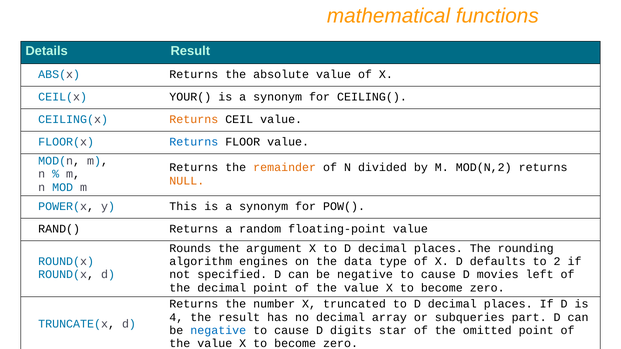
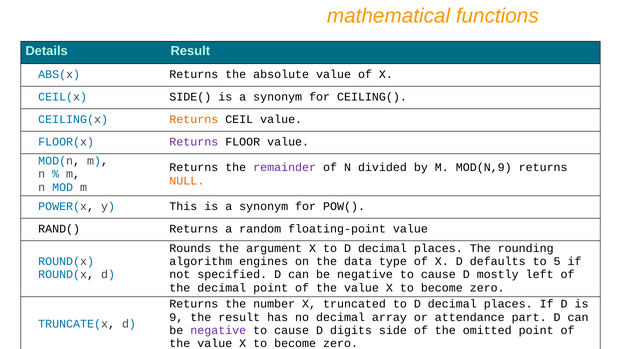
YOUR(: YOUR( -> SIDE( (190, 97)
Returns colour: blue -> purple (194, 142)
remainder colour: orange -> purple (285, 168)
MOD(N,2: MOD(N,2 -> MOD(N,9 (484, 168)
2: 2 -> 5 (557, 262)
movies: movies -> mostly (498, 275)
4: 4 -> 9 (176, 318)
subqueries: subqueries -> attendance (470, 318)
negative colour: blue -> purple (218, 331)
star: star -> side (393, 331)
